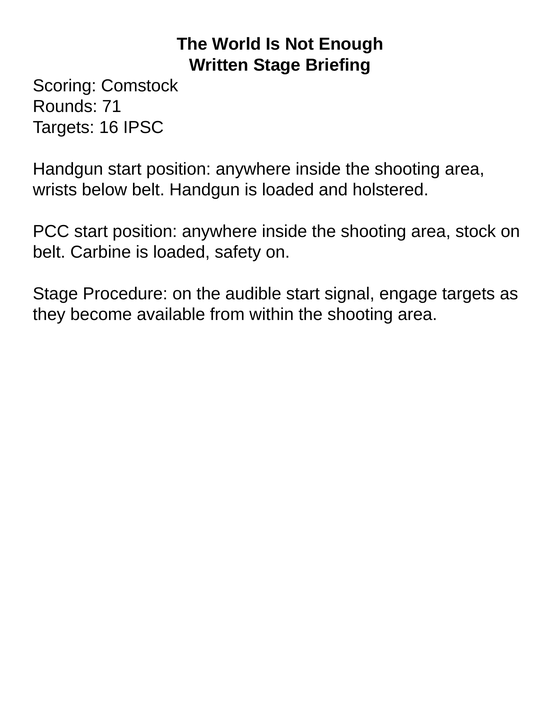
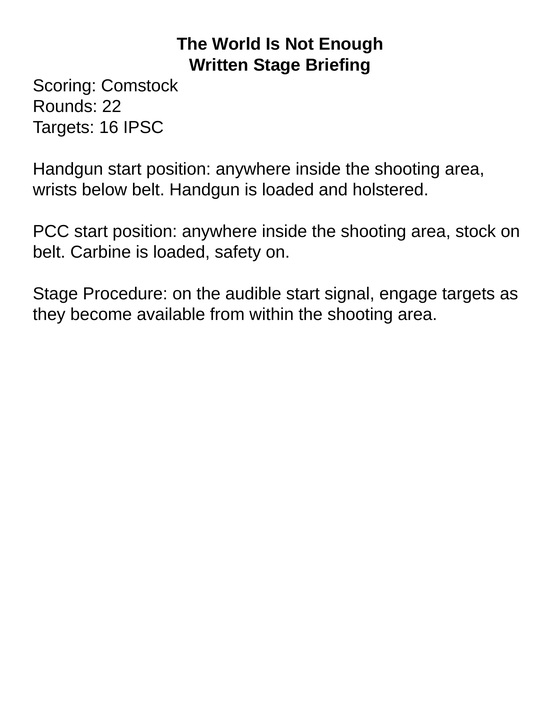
71: 71 -> 22 (112, 107)
